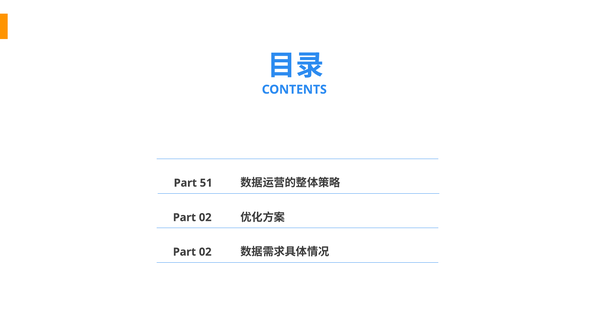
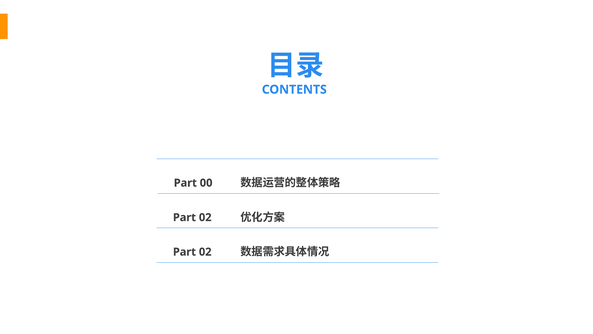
51: 51 -> 00 (206, 183)
